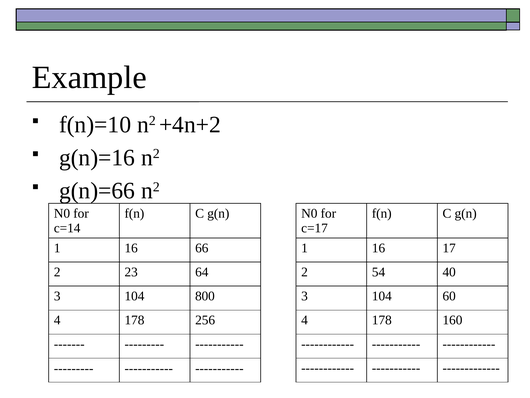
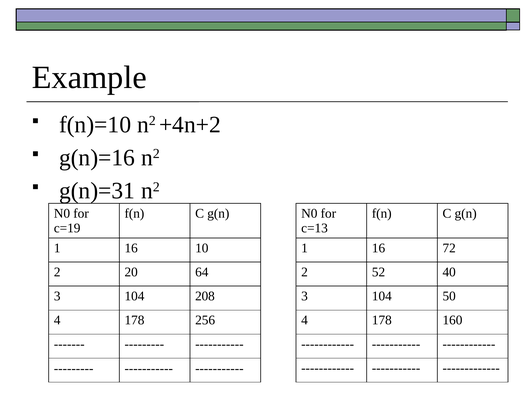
g(n)=66: g(n)=66 -> g(n)=31 (97, 190)
c=14: c=14 -> c=19 (67, 228)
c=17: c=17 -> c=13 (315, 228)
66: 66 -> 10 (202, 248)
17: 17 -> 72 (449, 248)
23: 23 -> 20 (131, 272)
54: 54 -> 52 (379, 272)
800: 800 -> 208 (205, 296)
60: 60 -> 50 (449, 296)
